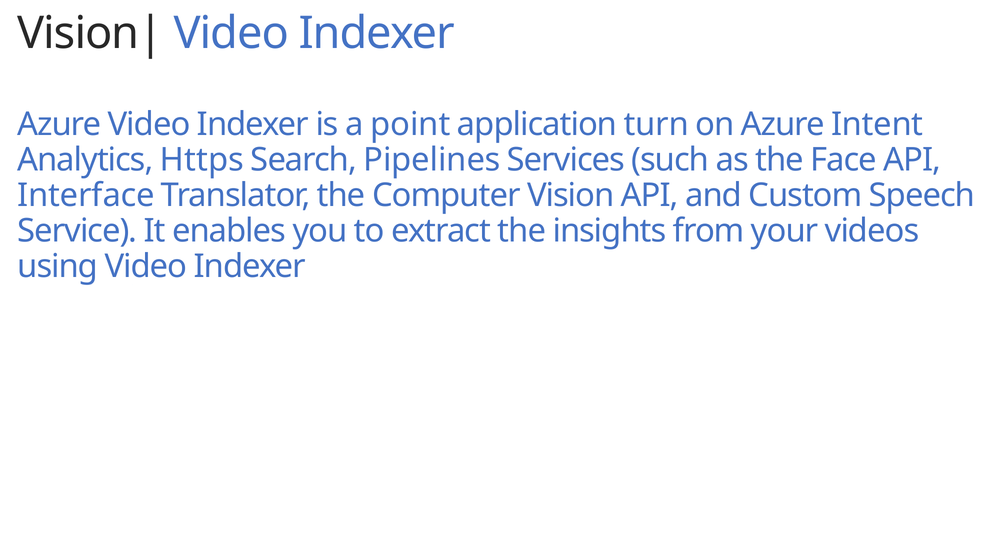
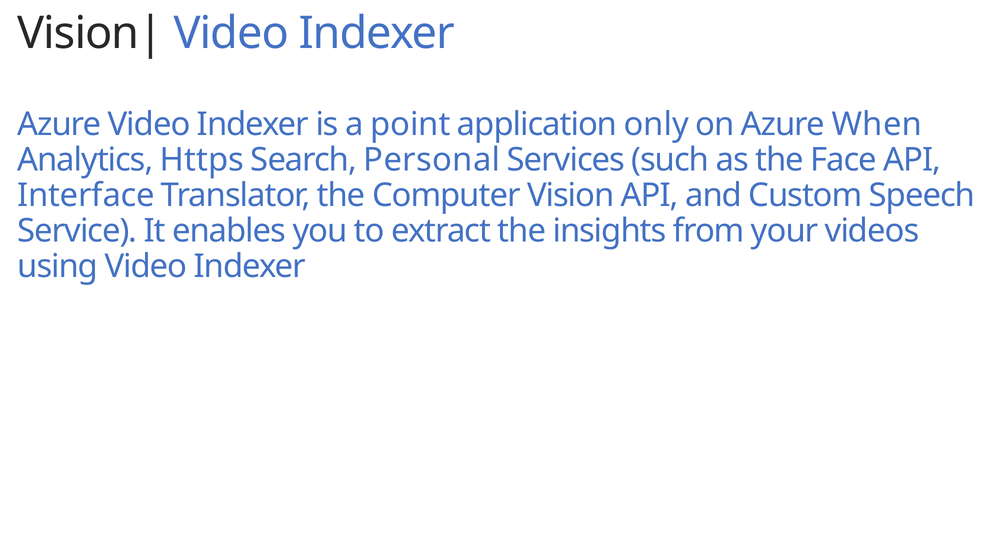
turn: turn -> only (656, 124)
Intent: Intent -> When (877, 124)
Pipelines: Pipelines -> Personal (432, 160)
